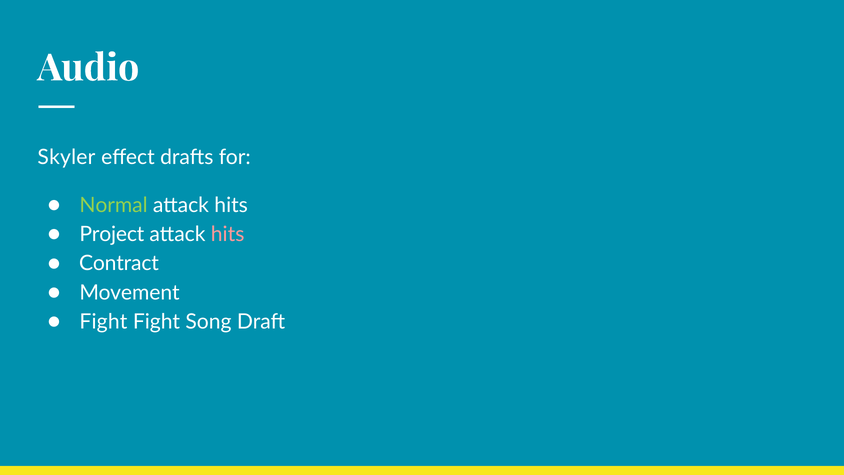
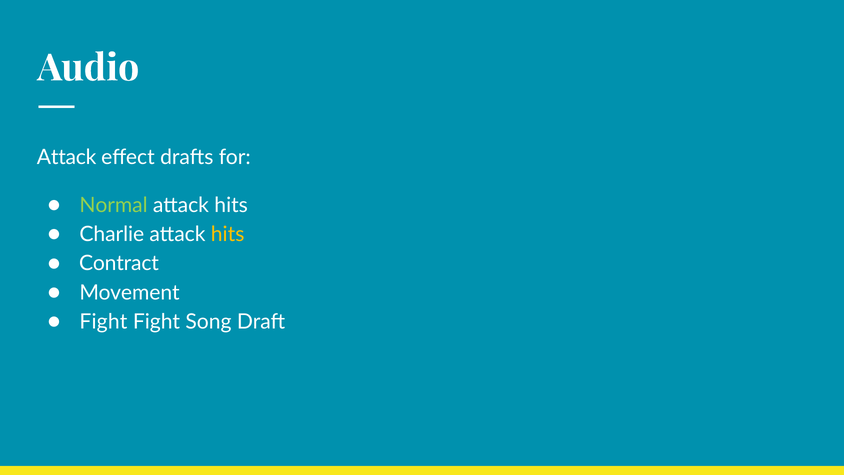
Skyler: Skyler -> Attack (67, 157)
Project: Project -> Charlie (112, 234)
hits colour: pink -> yellow (228, 234)
